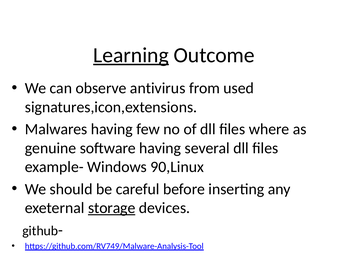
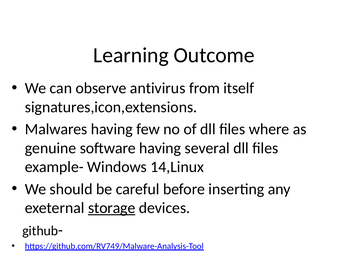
Learning underline: present -> none (131, 55)
used: used -> itself (239, 88)
90,Linux: 90,Linux -> 14,Linux (177, 167)
